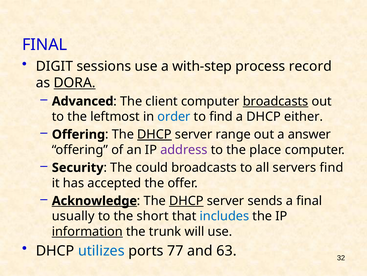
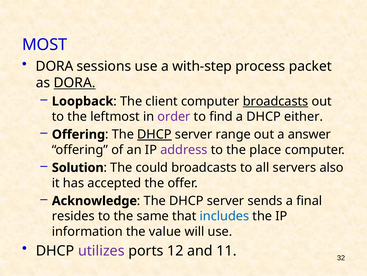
FINAL: FINAL -> MOST (45, 45)
DIGIT: DIGIT -> DORA (54, 66)
record: record -> packet (310, 66)
Advanced: Advanced -> Loopback (83, 101)
order colour: blue -> purple (174, 116)
Security: Security -> Solution (78, 167)
servers find: find -> also (332, 167)
Acknowledge underline: present -> none (94, 200)
DHCP underline: present -> none (186, 200)
usually: usually -> resides (73, 216)
short: short -> same (153, 216)
information underline: present -> none (87, 231)
trunk: trunk -> value (165, 231)
utilizes colour: blue -> purple (101, 250)
77: 77 -> 12 (175, 250)
63: 63 -> 11 (227, 250)
